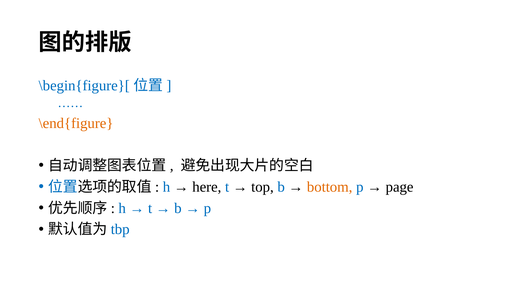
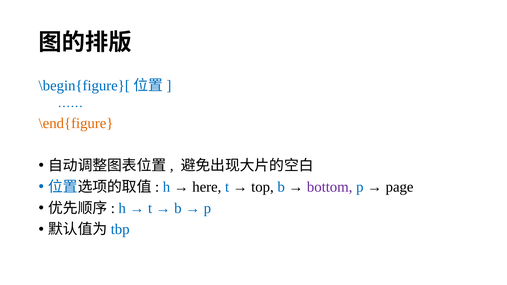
bottom colour: orange -> purple (330, 187)
